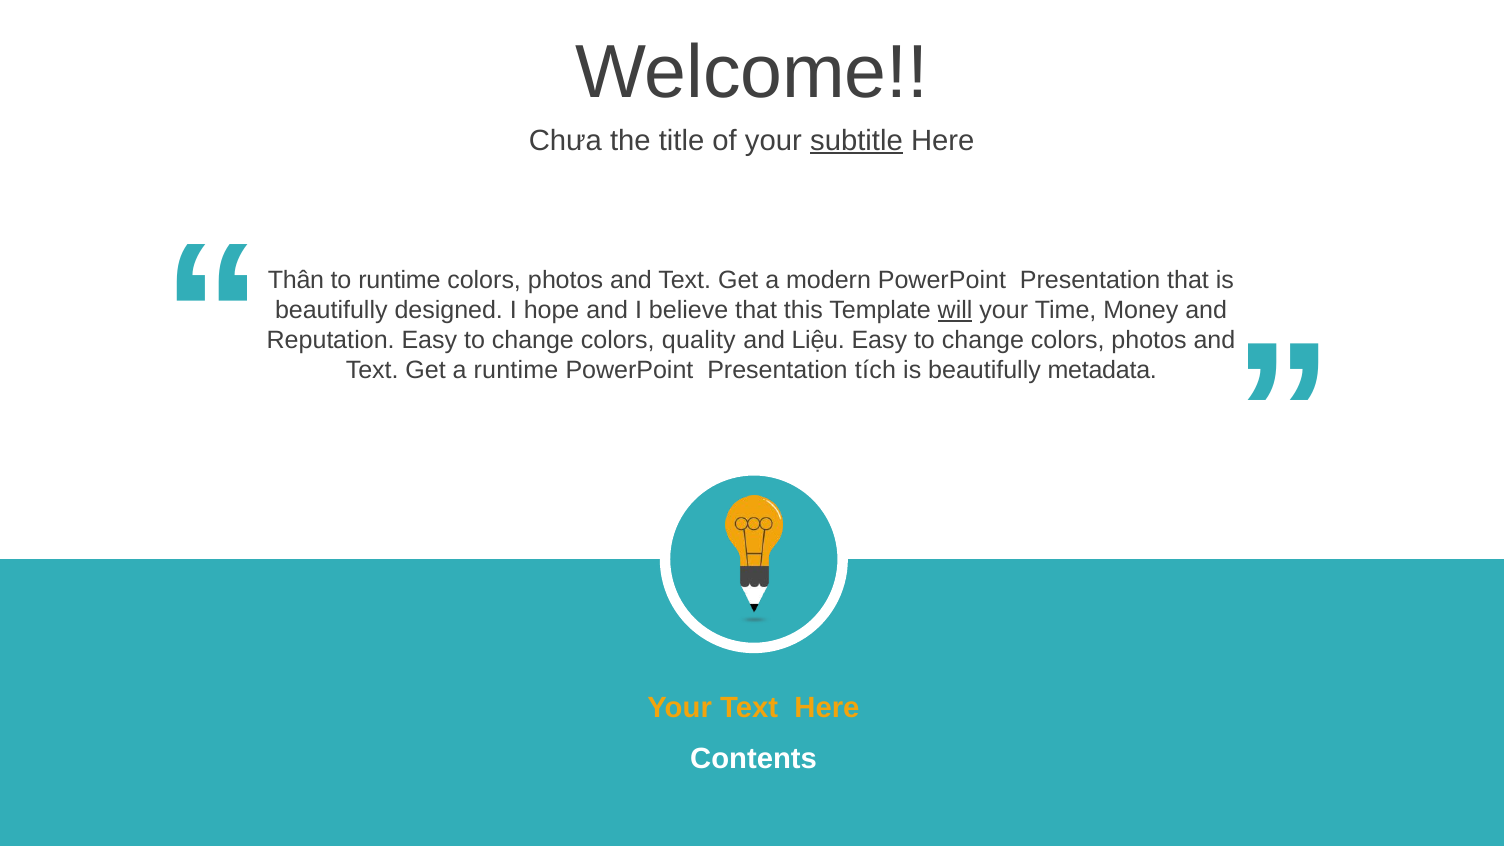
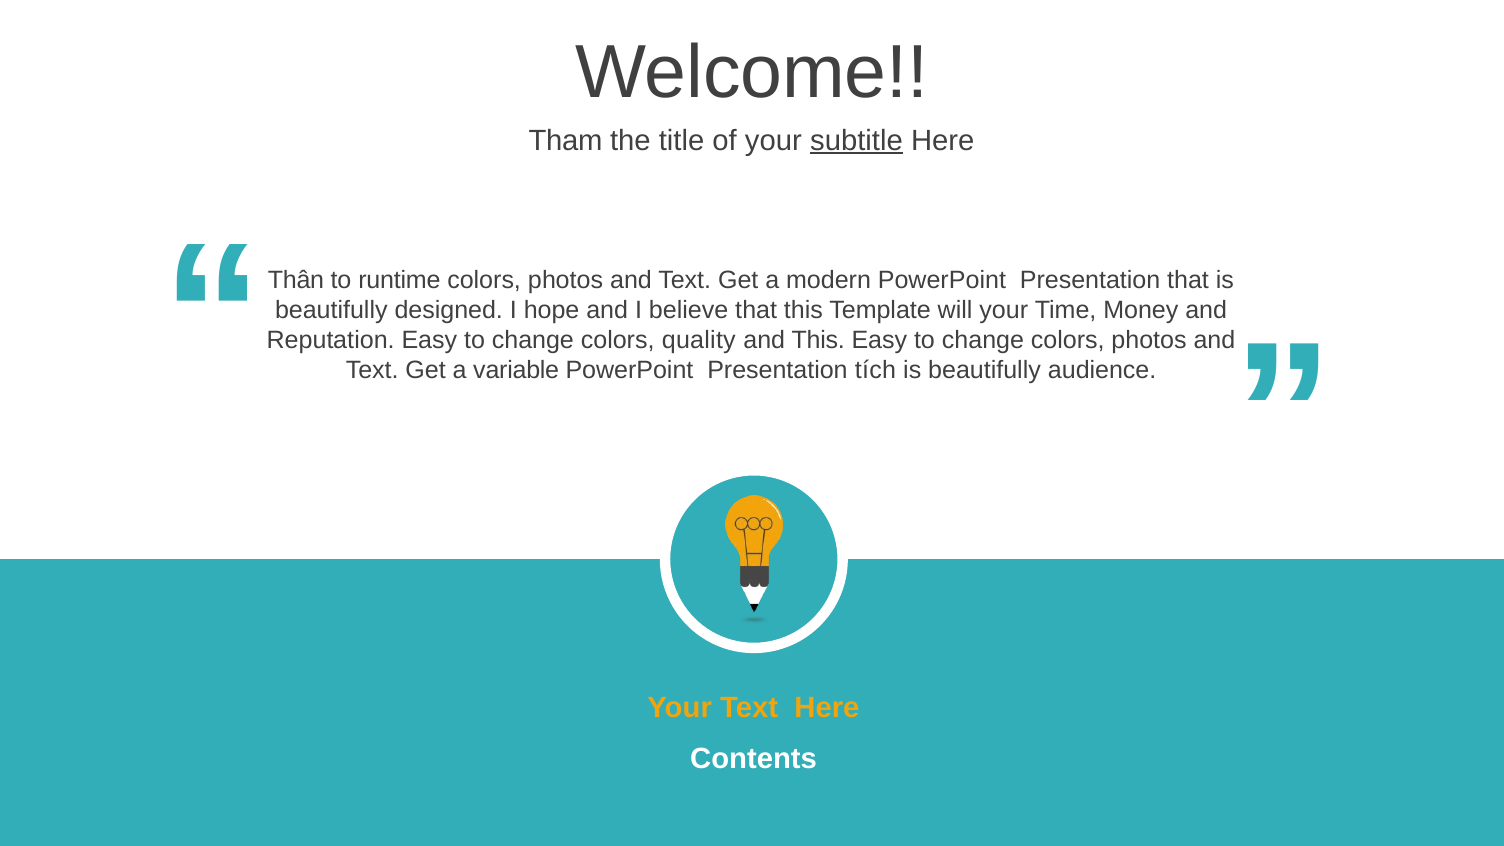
Chưa: Chưa -> Tham (566, 141)
will underline: present -> none (955, 310)
and Liệu: Liệu -> This (818, 340)
a runtime: runtime -> variable (516, 370)
metadata: metadata -> audience (1102, 370)
